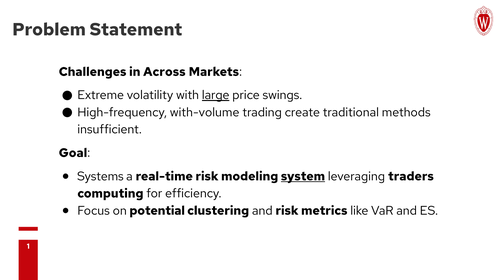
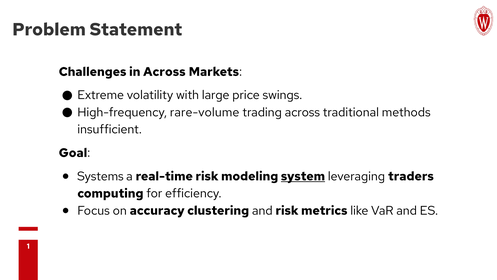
large underline: present -> none (216, 95)
with-volume: with-volume -> rare-volume (205, 112)
trading create: create -> across (302, 112)
potential: potential -> accuracy (157, 210)
